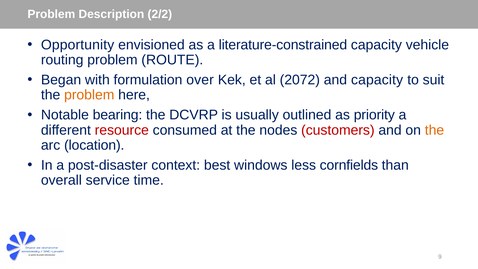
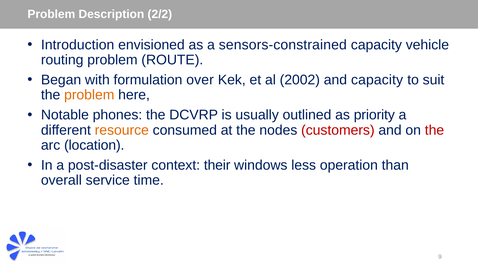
Opportunity: Opportunity -> Introduction (78, 45)
literature-constrained: literature-constrained -> sensors-constrained (283, 45)
2072: 2072 -> 2002 (300, 80)
bearing: bearing -> phones (117, 115)
resource colour: red -> orange (122, 130)
the colour: orange -> red (434, 130)
best: best -> their (217, 165)
cornfields: cornfields -> operation (349, 165)
